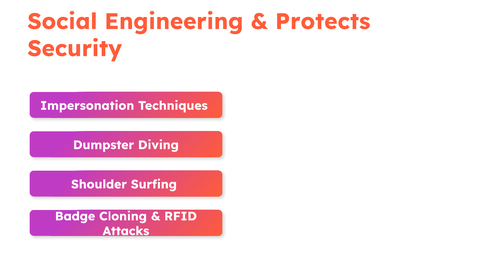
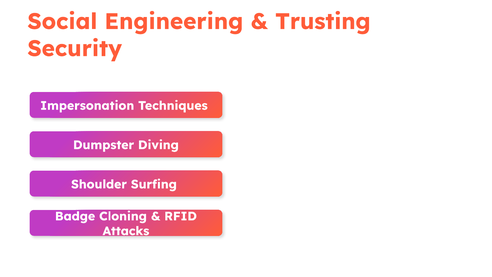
Protects: Protects -> Trusting (323, 22)
